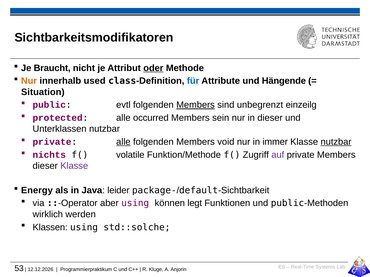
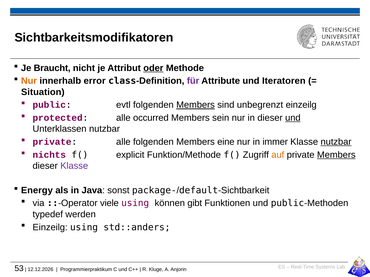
used: used -> error (95, 81)
für colour: blue -> purple (193, 81)
Hängende: Hängende -> Iteratoren (284, 81)
und underline: none -> present (293, 118)
alle underline: present -> none (123, 142)
void: void -> eine (226, 142)
volatile: volatile -> explicit (130, 155)
auf colour: purple -> orange (278, 155)
Members underline: none -> present (336, 155)
leider: leider -> sonst (118, 191)
aber: aber -> viele (109, 204)
legt: legt -> gibt (195, 204)
wirklich: wirklich -> typedef (48, 215)
Klassen: Klassen -> Einzeilg (50, 228)
std::solche: std::solche -> std::anders (137, 228)
